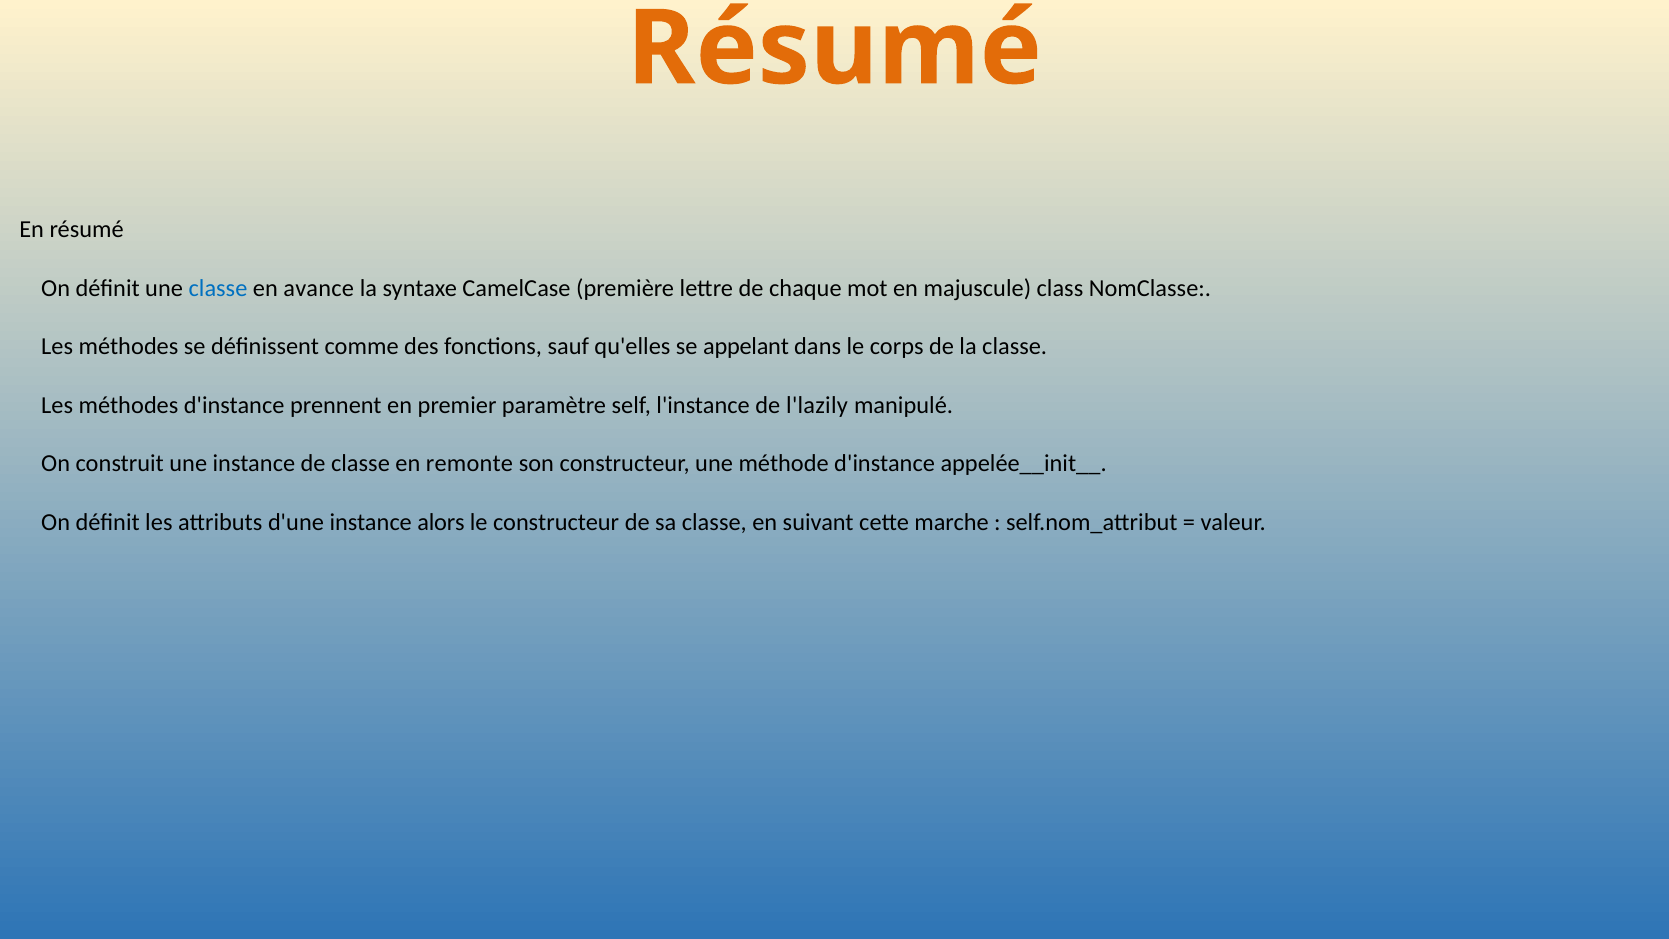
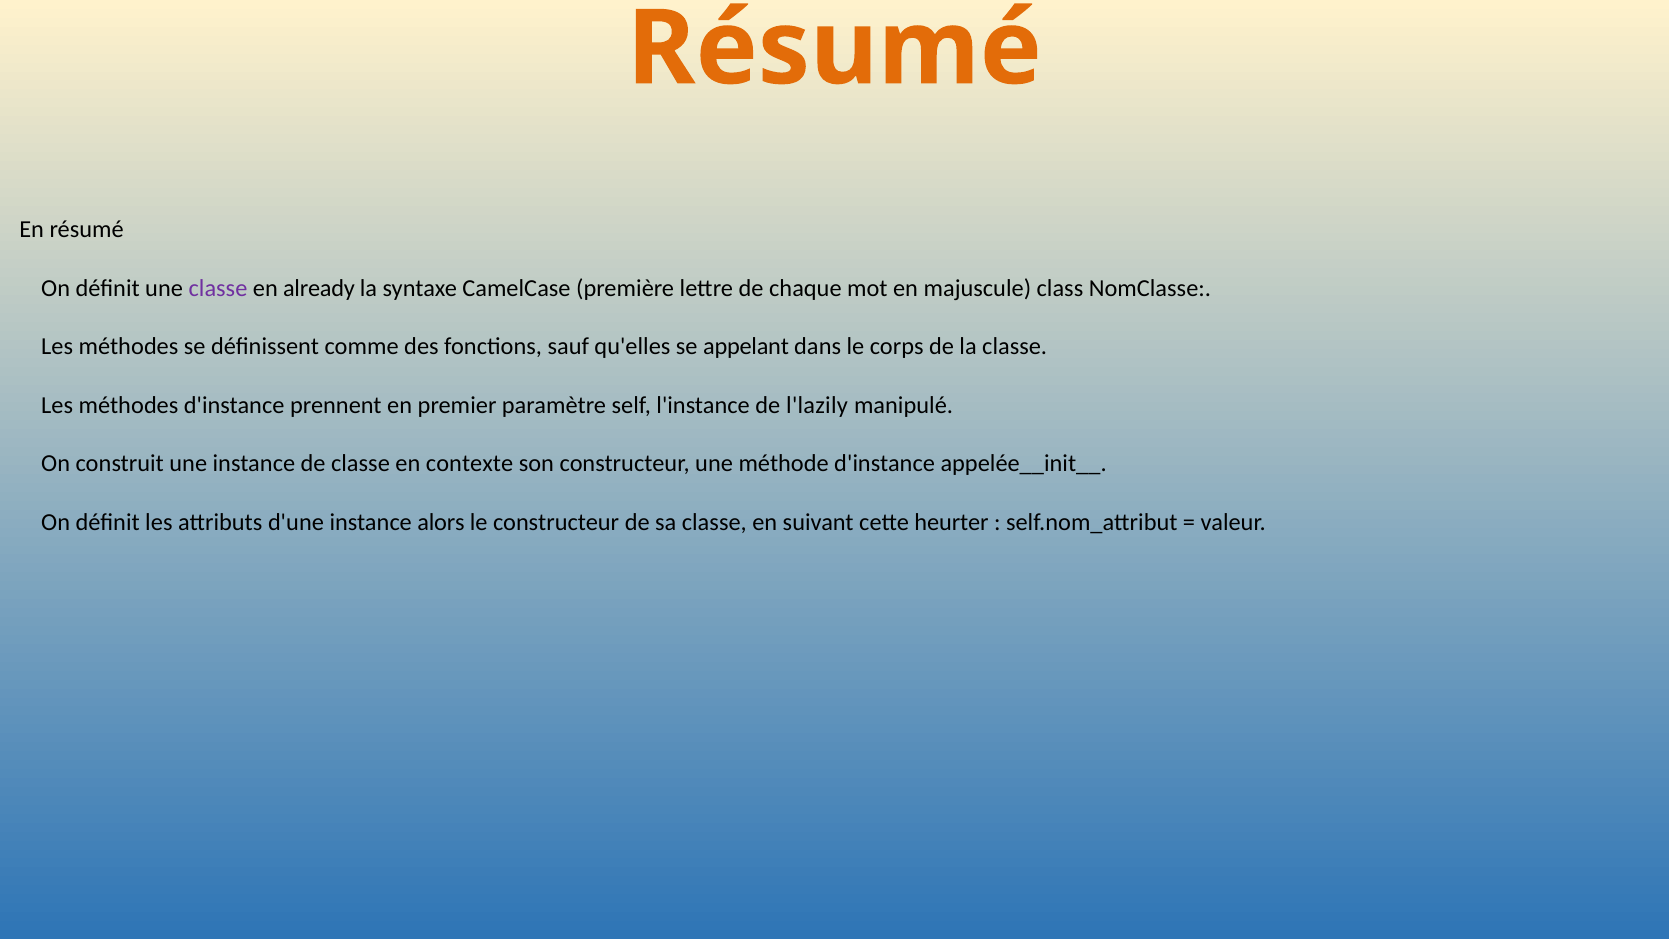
classe colour: blue -> purple (218, 288)
avance: avance -> already (319, 288)
remonte: remonte -> contexte (470, 463)
marche: marche -> heurter (952, 522)
